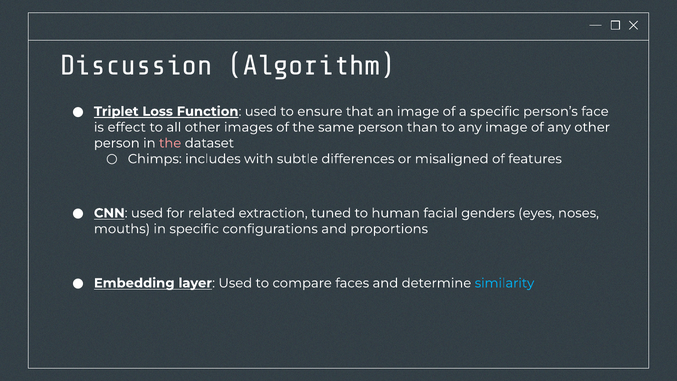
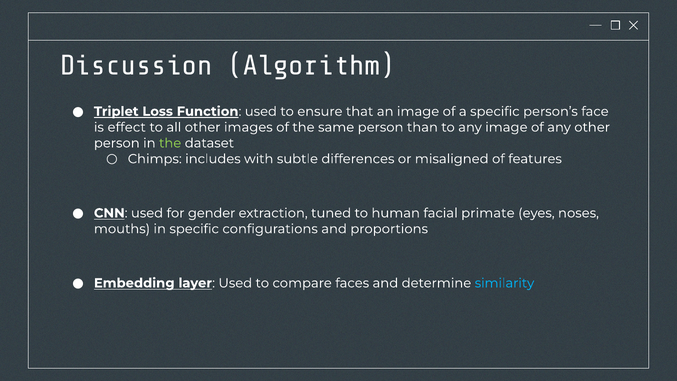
the colour: pink -> light green (170, 143)
related: related -> gender (212, 213)
genders: genders -> primate (488, 213)
